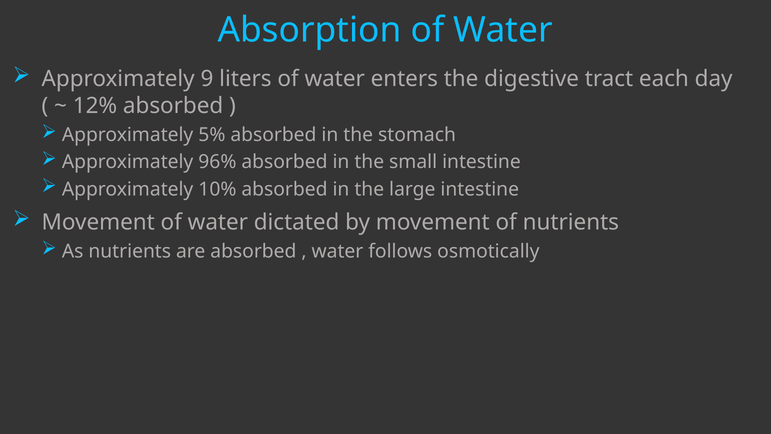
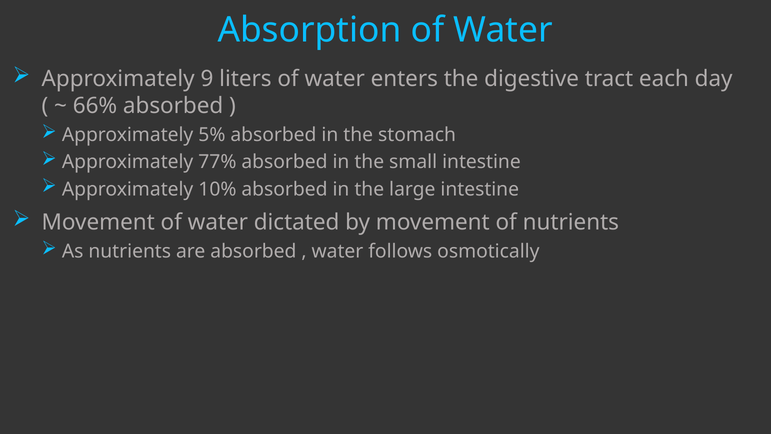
12%: 12% -> 66% (95, 106)
96%: 96% -> 77% (217, 162)
